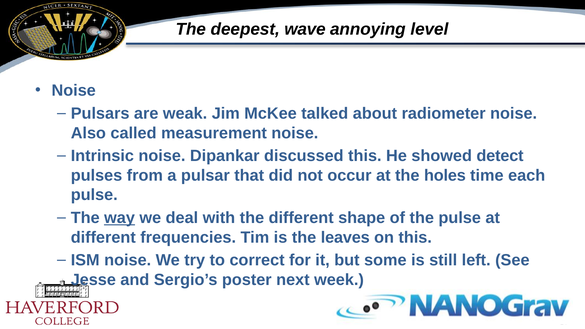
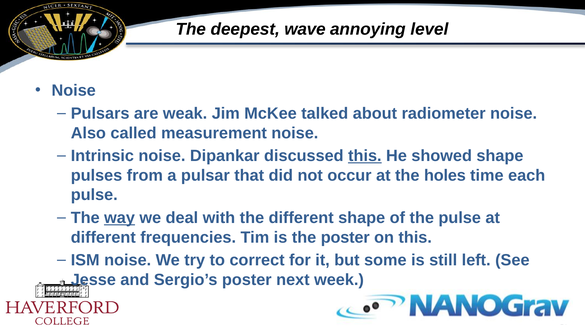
this underline: none -> present (365, 156)
showed detect: detect -> shape (500, 156)
the leaves: leaves -> poster (345, 237)
